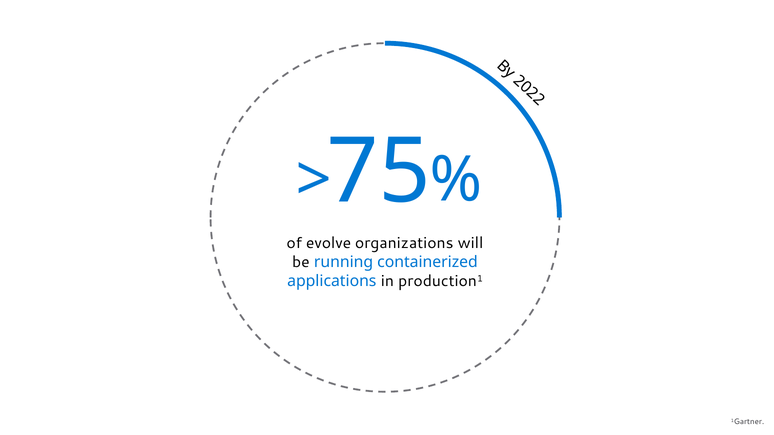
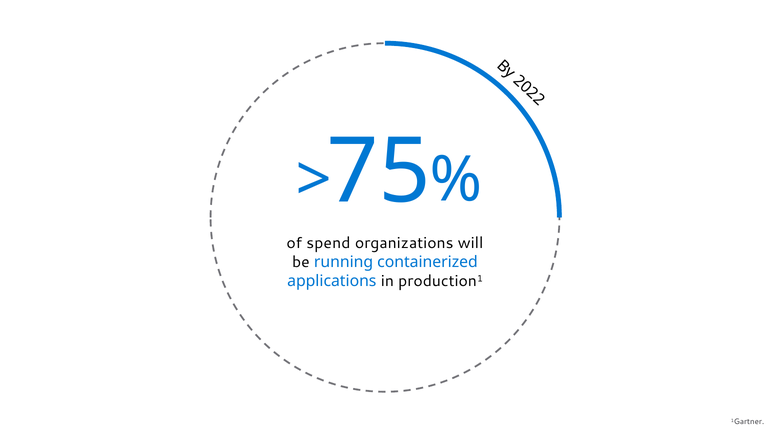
evolve: evolve -> spend (328, 243)
